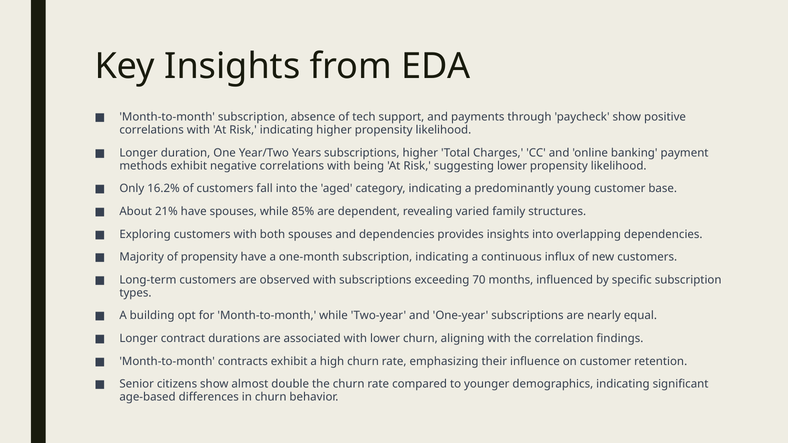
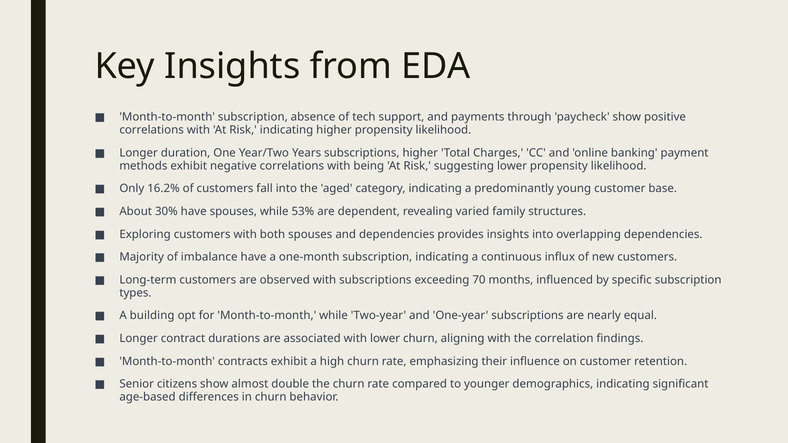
21%: 21% -> 30% (166, 212)
85%: 85% -> 53% (303, 212)
of propensity: propensity -> imbalance (209, 257)
